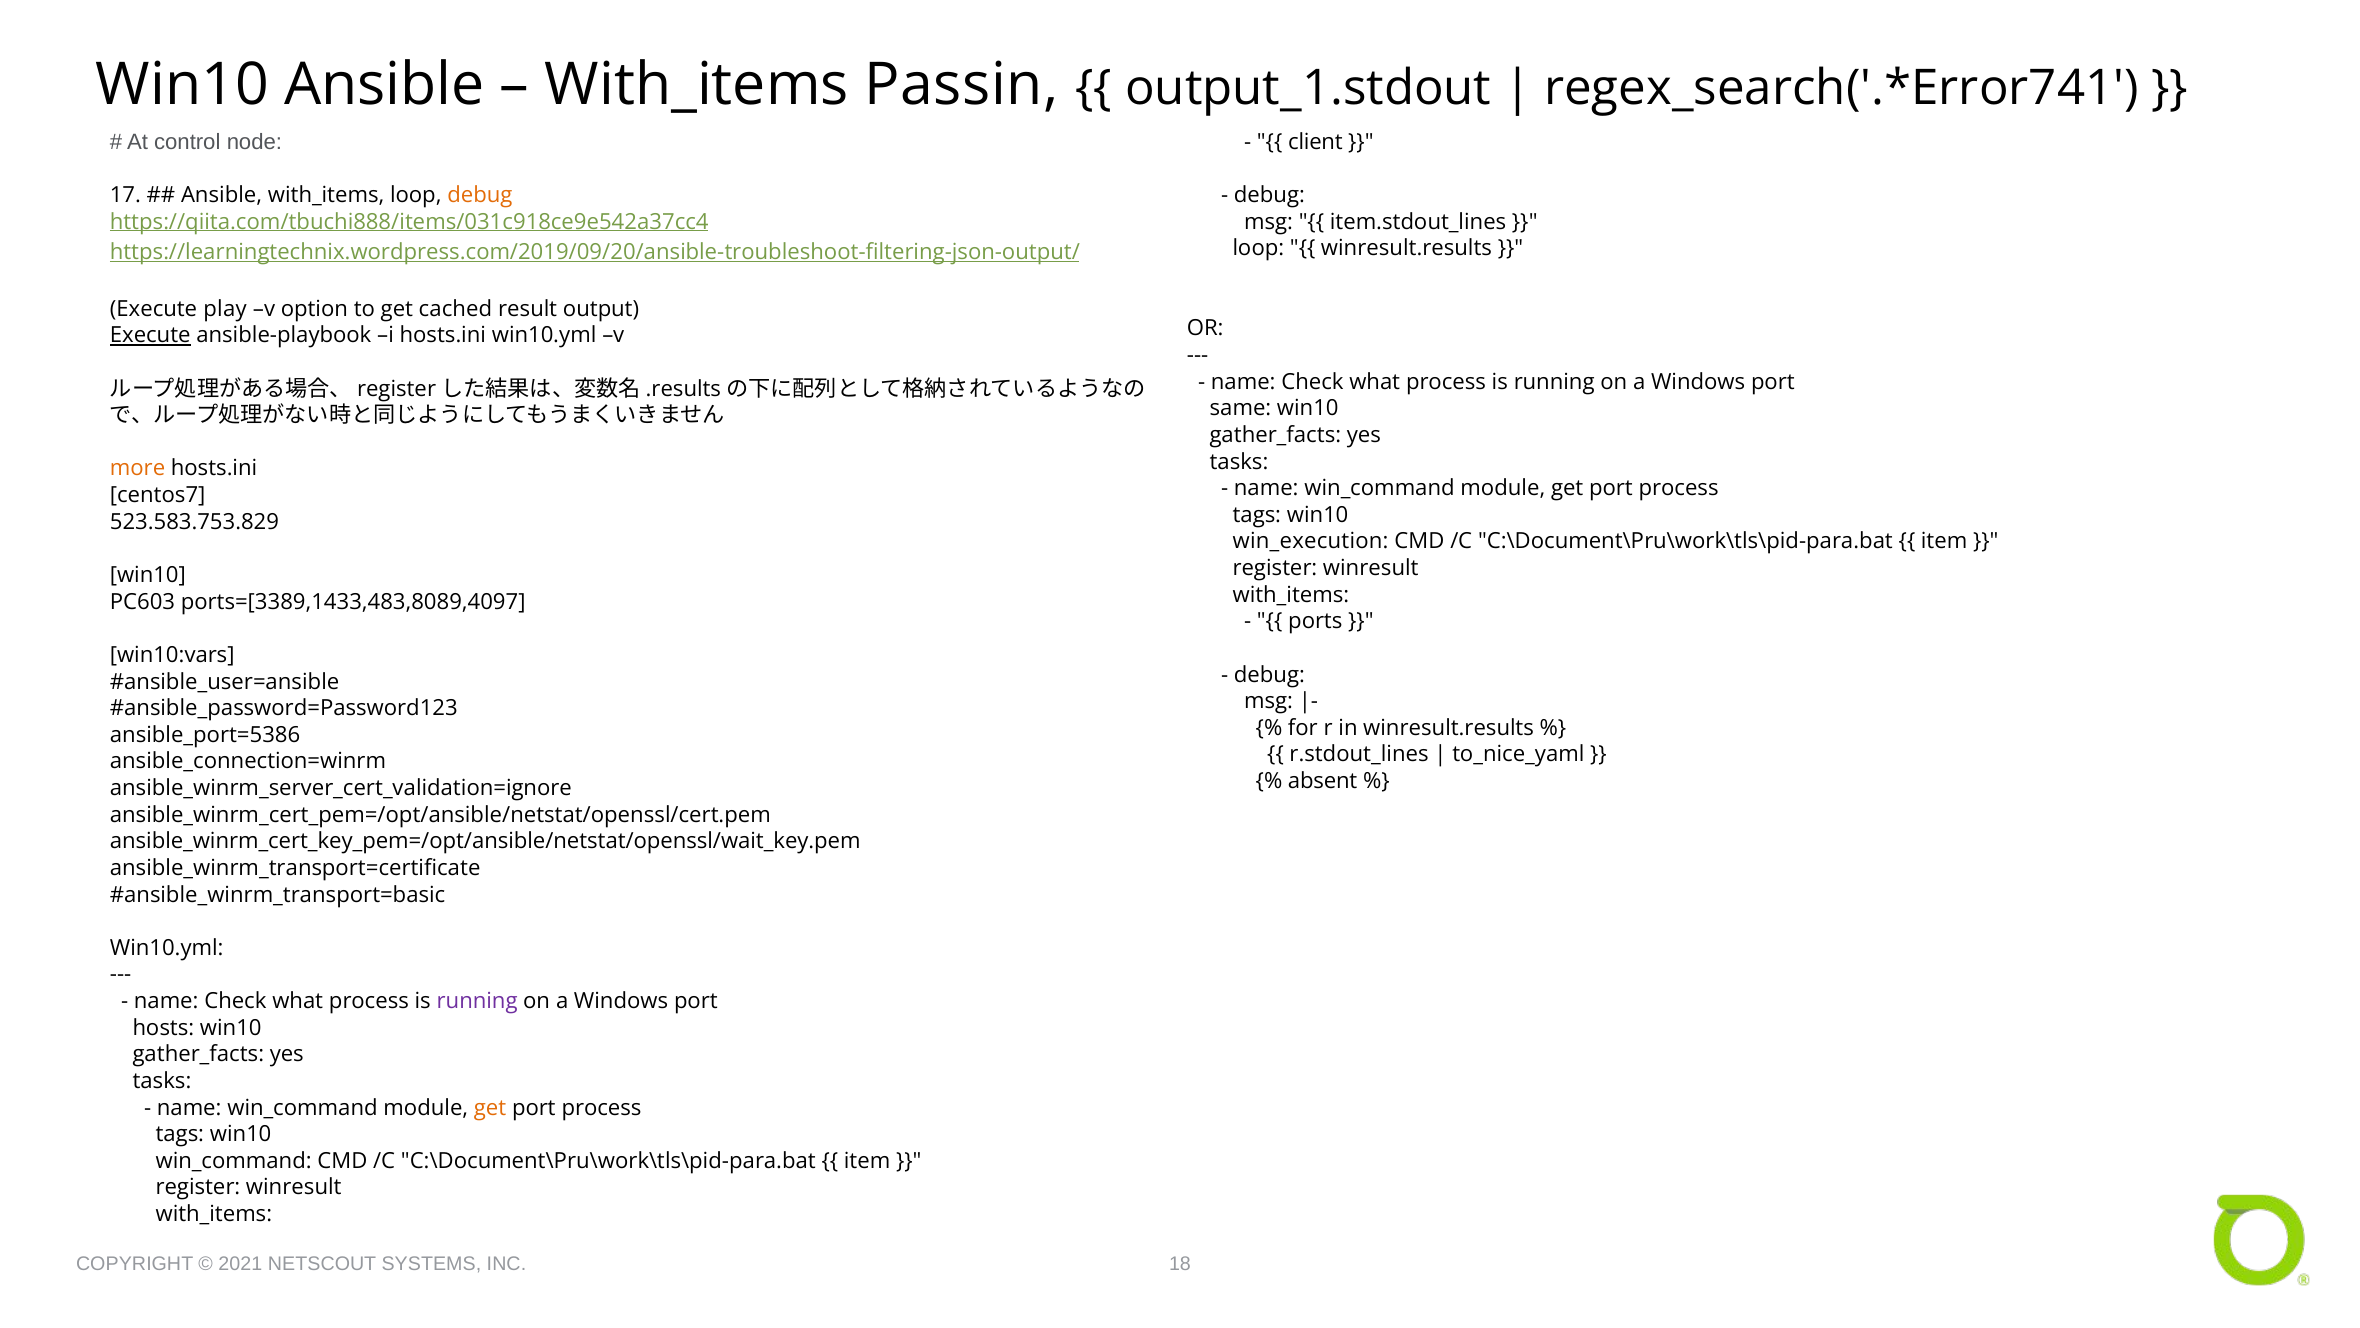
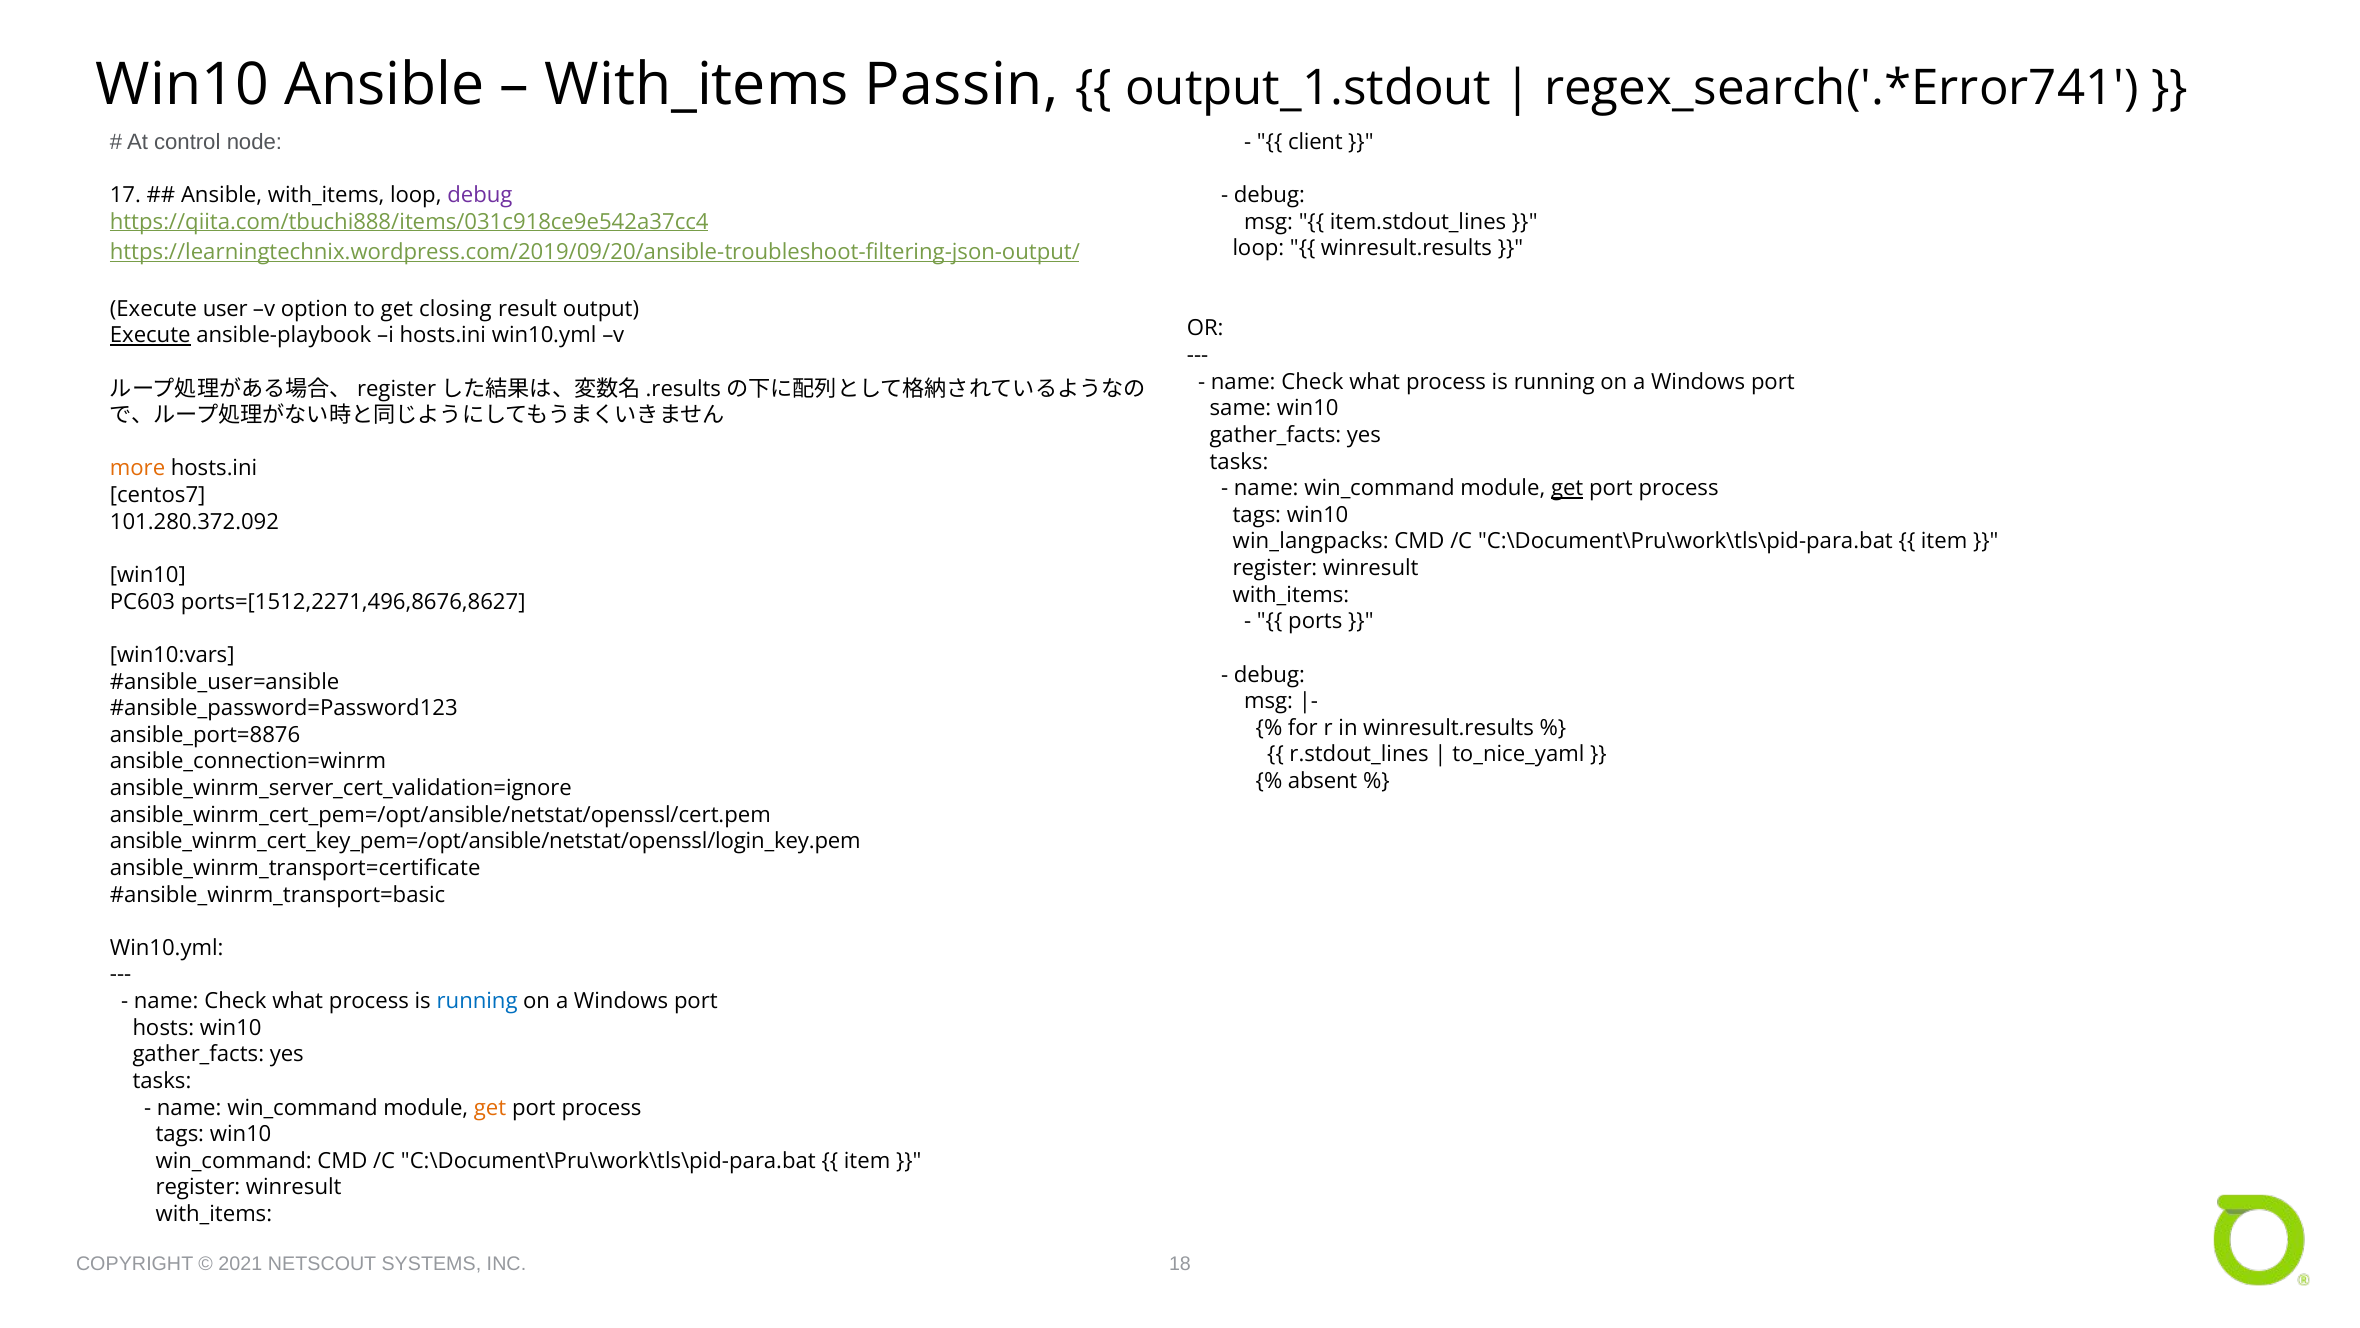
debug colour: orange -> purple (480, 195)
play: play -> user (225, 309)
cached: cached -> closing (455, 309)
get underline: none -> present (1567, 488)
523.583.753.829: 523.583.753.829 -> 101.280.372.092 (194, 522)
win_execution: win_execution -> win_langpacks (1311, 542)
ports=[3389,1433,483,8089,4097: ports=[3389,1433,483,8089,4097 -> ports=[1512,2271,496,8676,8627 (353, 602)
ansible_port=5386: ansible_port=5386 -> ansible_port=8876 (205, 735)
ansible_winrm_cert_key_pem=/opt/ansible/netstat/openssl/wait_key.pem: ansible_winrm_cert_key_pem=/opt/ansible/netstat/openssl/wait_key.pem -> ansible_winrm_cert_key_pem=/opt/ansible/netstat/openssl/login_key.pem (485, 841)
running colour: purple -> blue (477, 1001)
